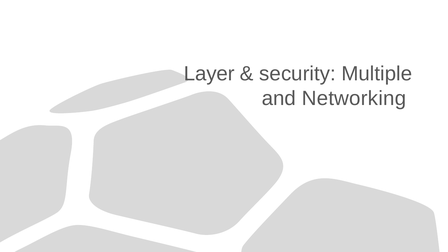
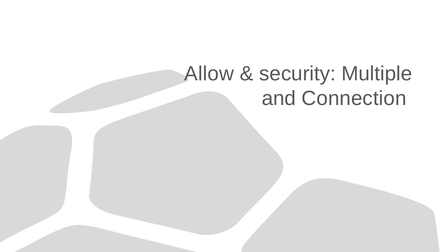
Layer: Layer -> Allow (209, 74)
Networking: Networking -> Connection (354, 98)
